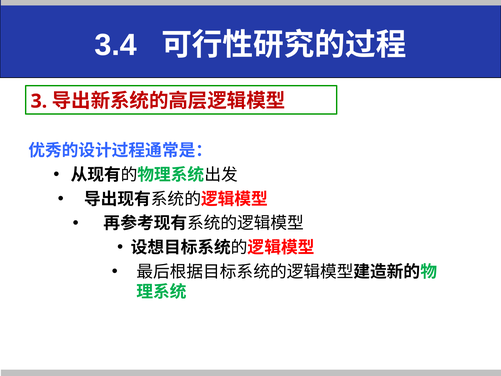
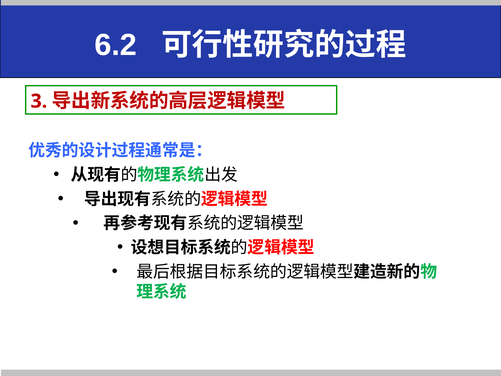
3.4: 3.4 -> 6.2 (116, 45)
